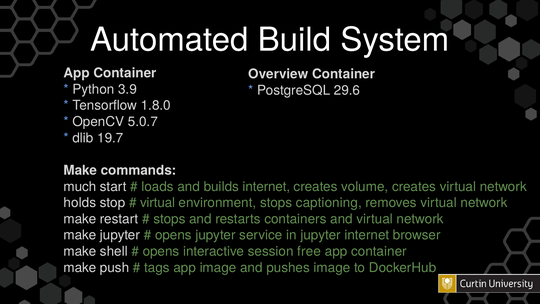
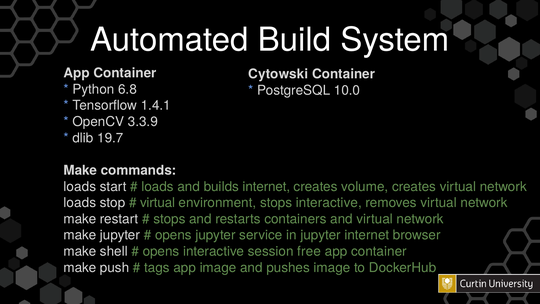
Overview: Overview -> Cytowski (278, 74)
3.9: 3.9 -> 6.8 (127, 89)
29.6: 29.6 -> 10.0 (347, 90)
1.8.0: 1.8.0 -> 1.4.1 (156, 105)
5.0.7: 5.0.7 -> 3.3.9 (143, 122)
much: much -> loads (80, 186)
holds: holds -> loads (80, 203)
stops captioning: captioning -> interactive (329, 203)
